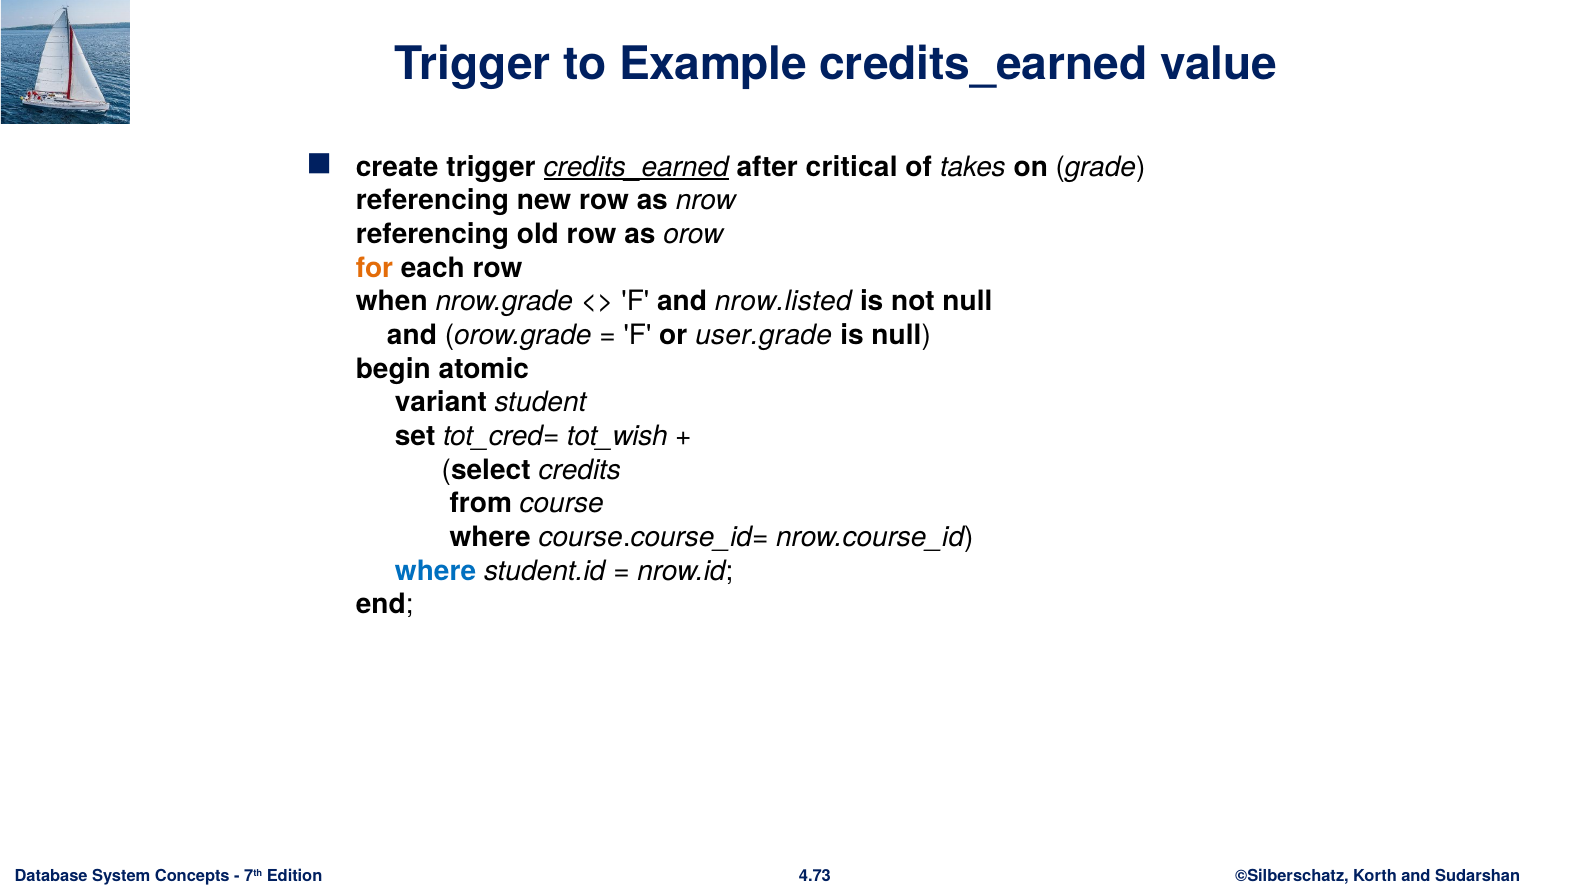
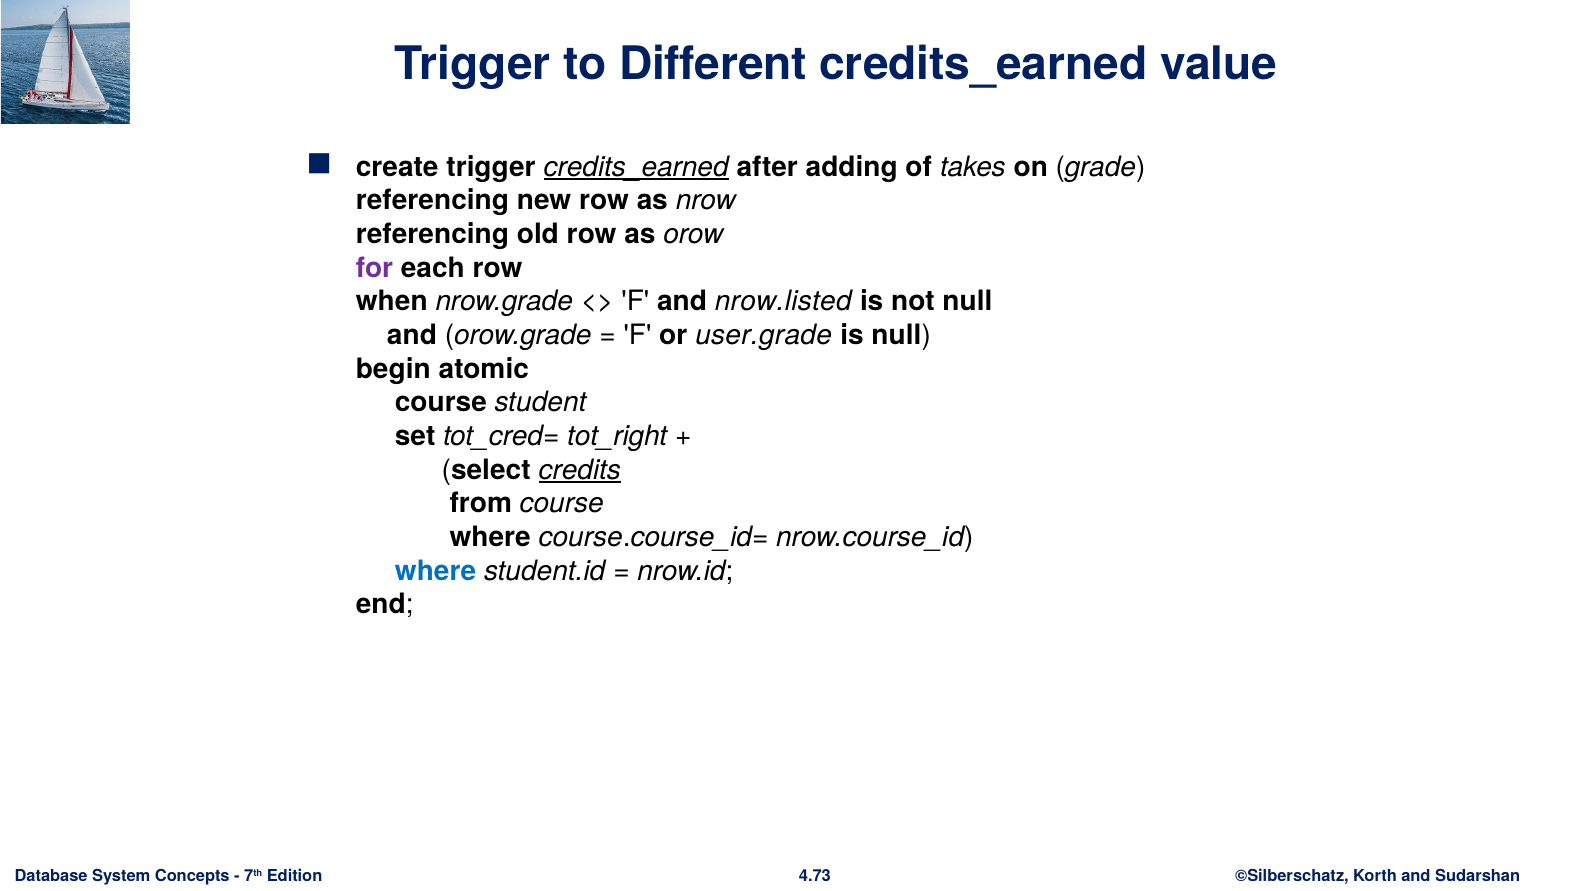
Example: Example -> Different (713, 64)
critical: critical -> adding (852, 167)
for colour: orange -> purple (375, 268)
variant: variant -> course (441, 403)
tot_wish: tot_wish -> tot_right (617, 436)
credits underline: none -> present (580, 470)
